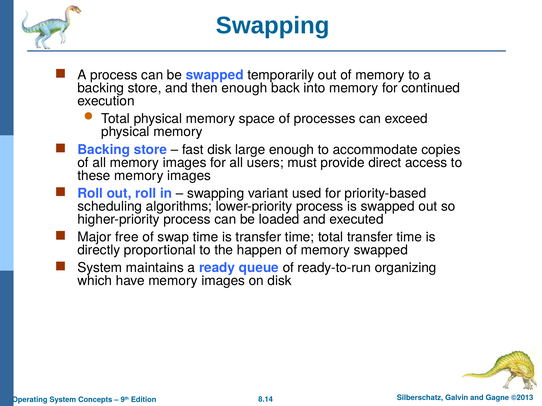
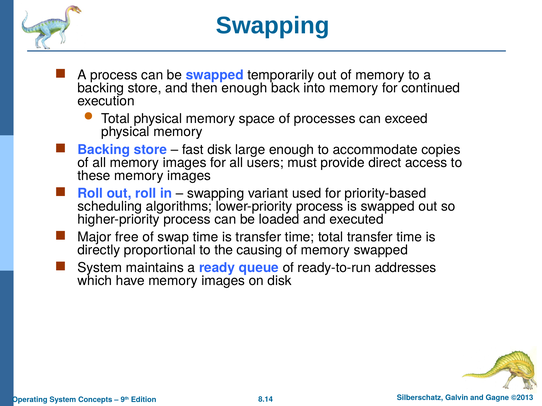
happen: happen -> causing (260, 250)
organizing: organizing -> addresses (406, 268)
